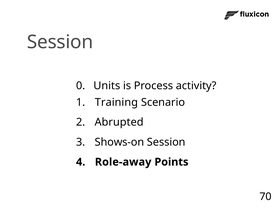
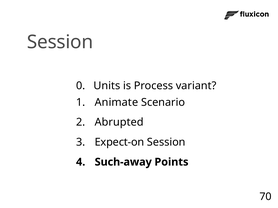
activity: activity -> variant (196, 86)
Training: Training -> Animate (116, 103)
Shows-on: Shows-on -> Expect-on (119, 142)
Role-away: Role-away -> Such-away (123, 162)
